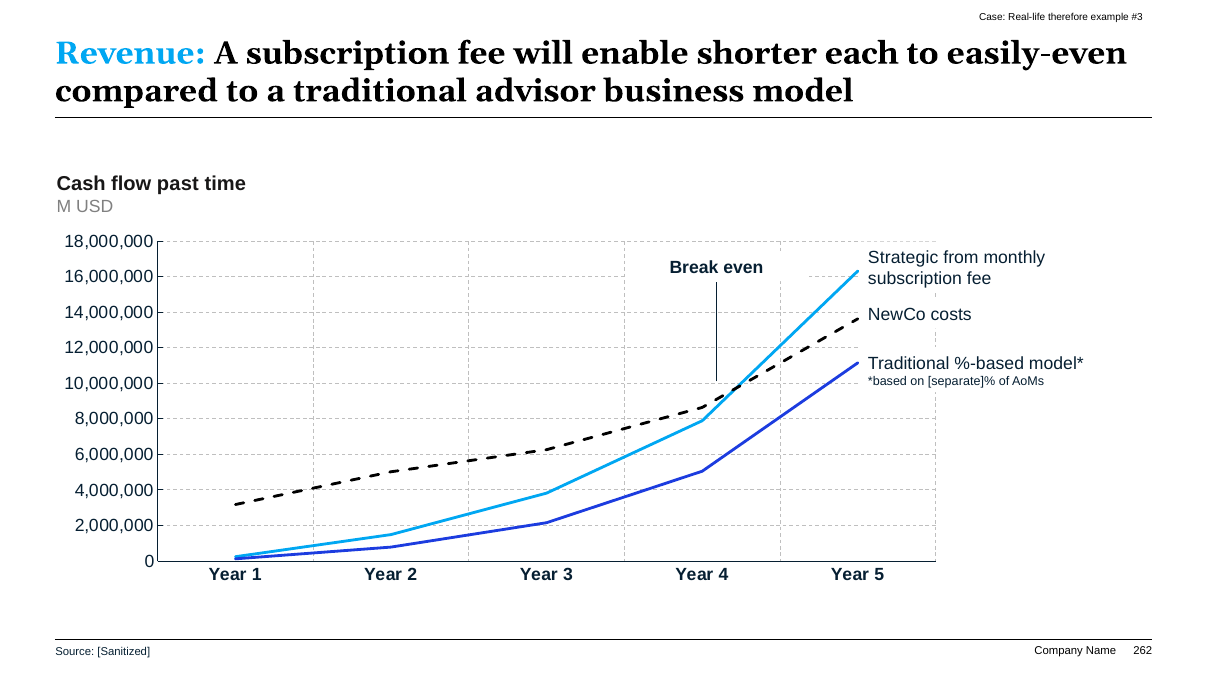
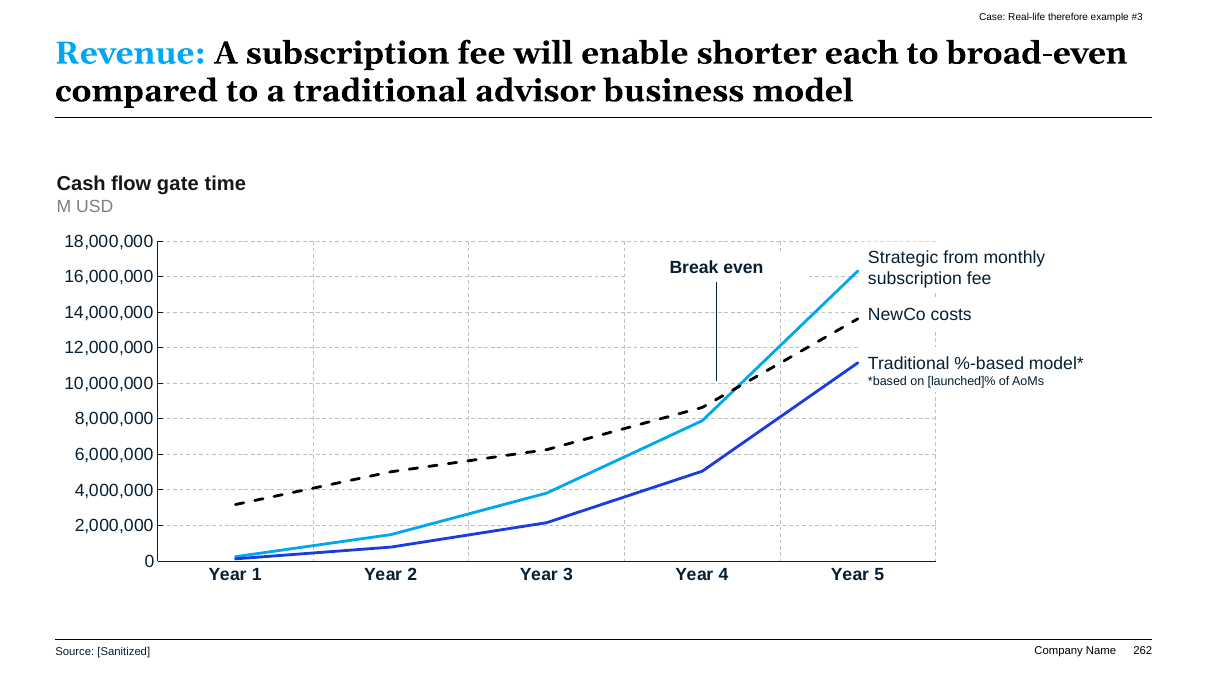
easily-even: easily-even -> broad-even (1037, 53)
past: past -> gate (178, 184)
separate]%: separate]% -> launched]% (962, 381)
